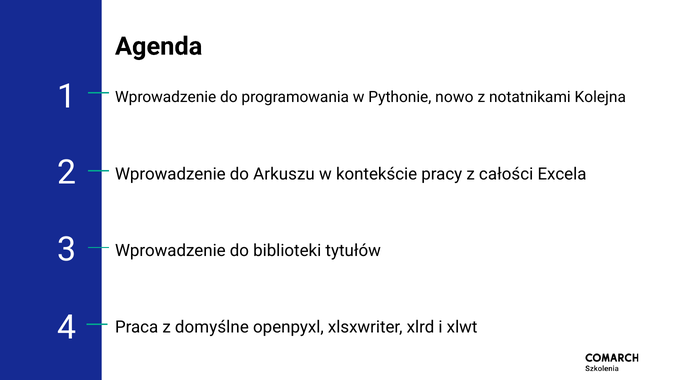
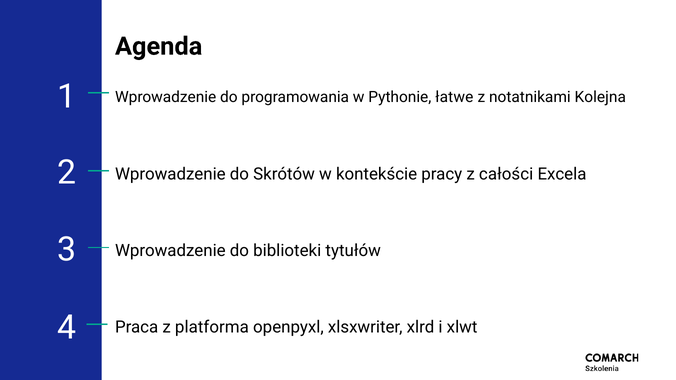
nowo: nowo -> łatwe (454, 97)
Arkuszu: Arkuszu -> Skrótów (284, 174)
domyślne: domyślne -> platforma (212, 327)
